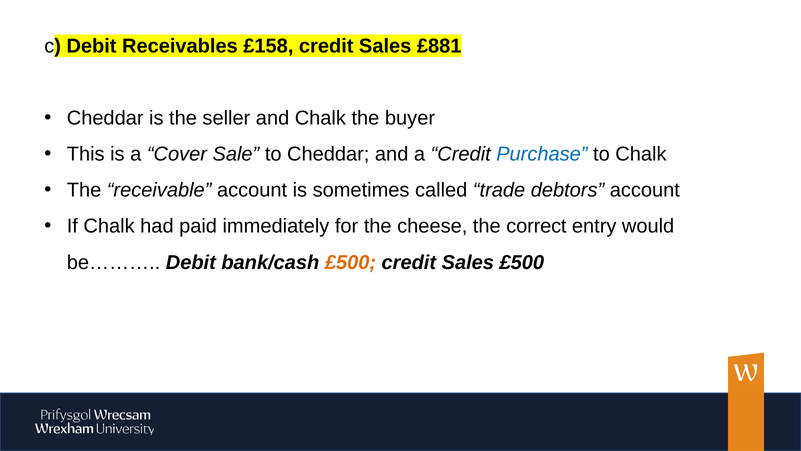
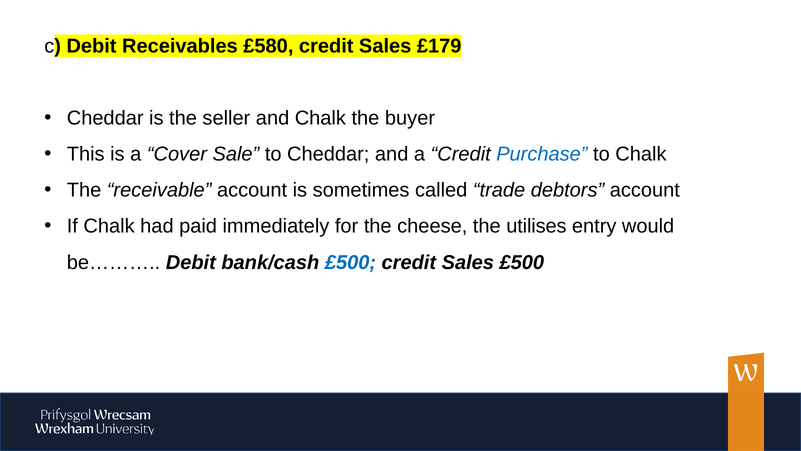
£158: £158 -> £580 (268, 46)
£881: £881 -> £179 (439, 46)
correct: correct -> utilises (536, 226)
£500 colour: orange -> blue (350, 262)
